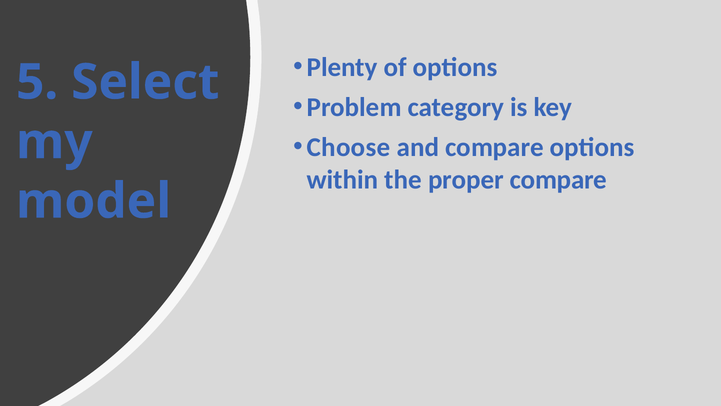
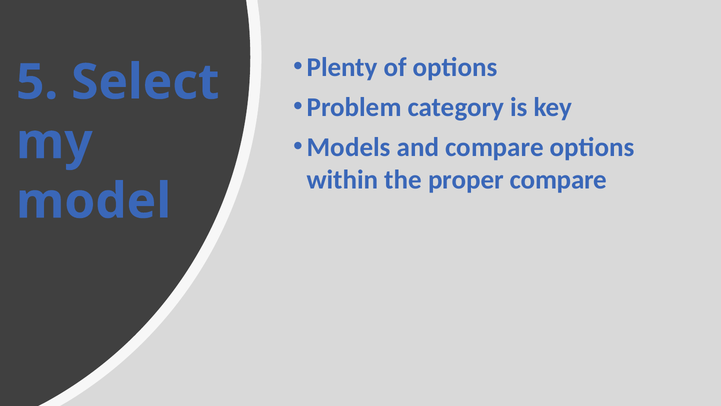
Choose: Choose -> Models (349, 147)
